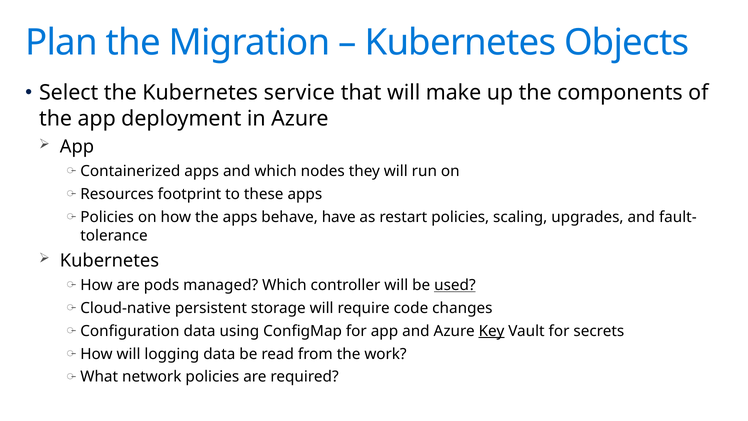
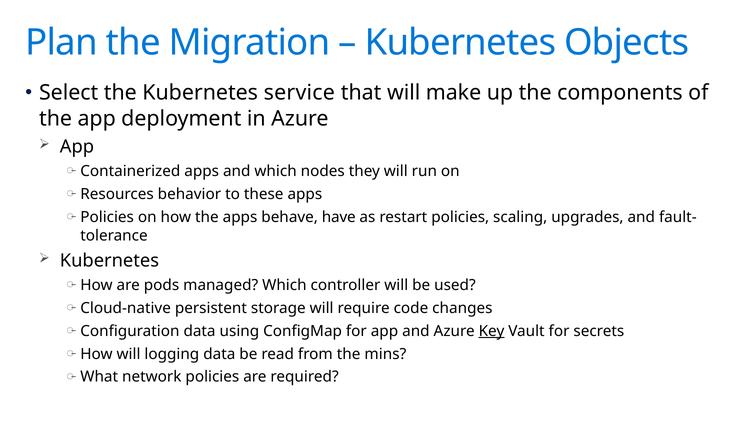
footprint: footprint -> behavior (189, 194)
used underline: present -> none (455, 285)
work: work -> mins (385, 354)
